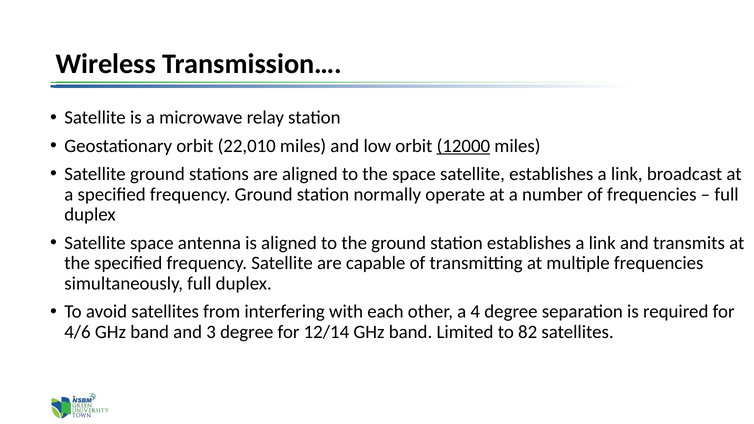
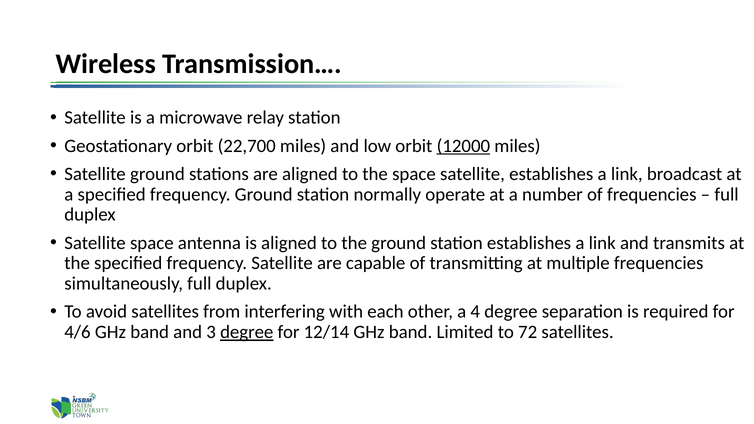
22,010: 22,010 -> 22,700 (247, 146)
degree underline: none -> present (247, 332)
82: 82 -> 72 (528, 332)
